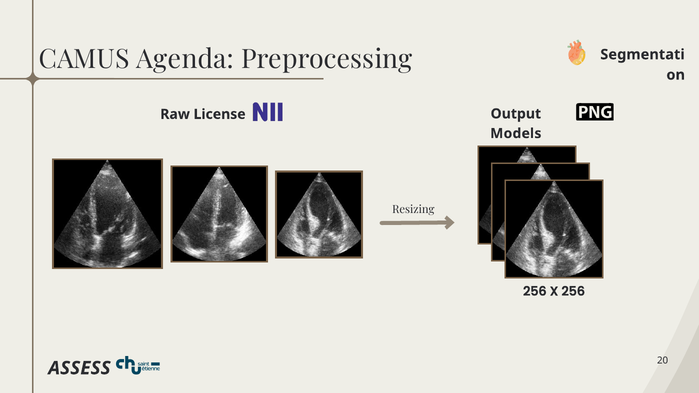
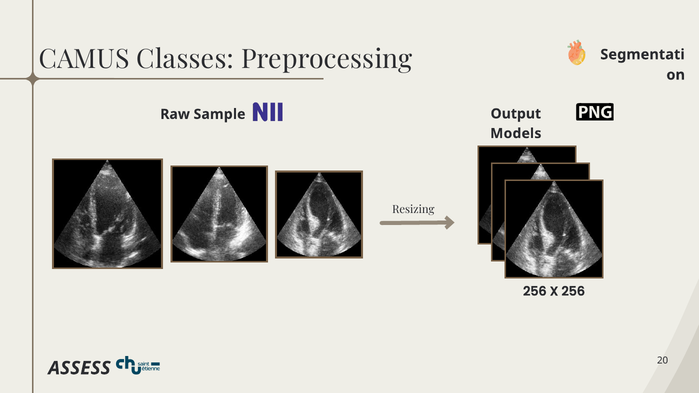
Agenda: Agenda -> Classes (185, 59)
License: License -> Sample (220, 114)
